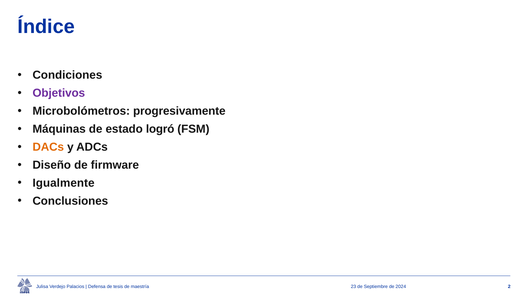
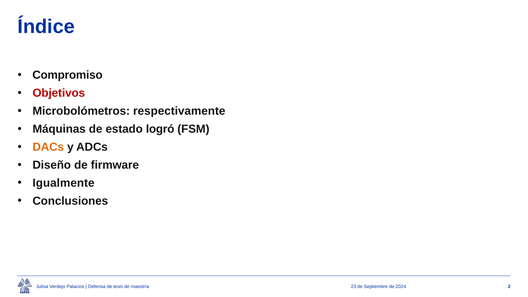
Condiciones: Condiciones -> Compromiso (67, 75)
Objetivos colour: purple -> red (59, 93)
progresivamente: progresivamente -> respectivamente (179, 111)
